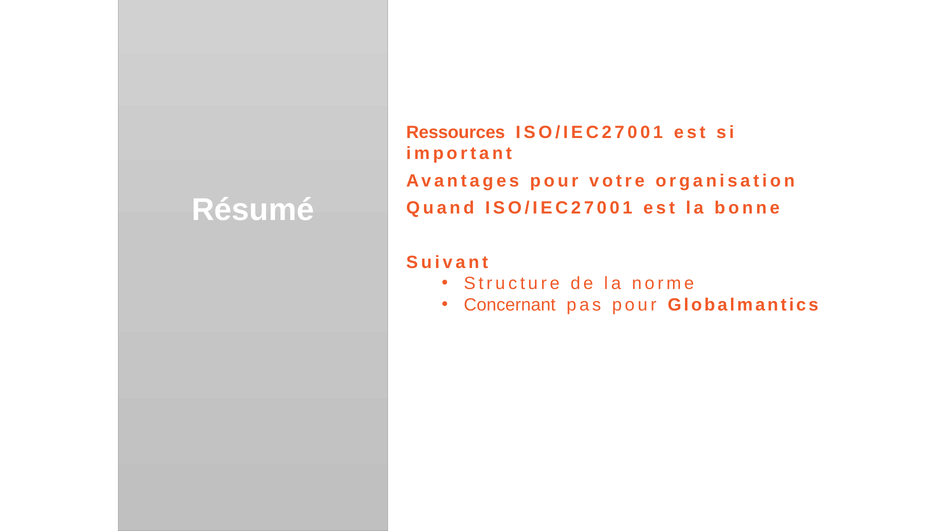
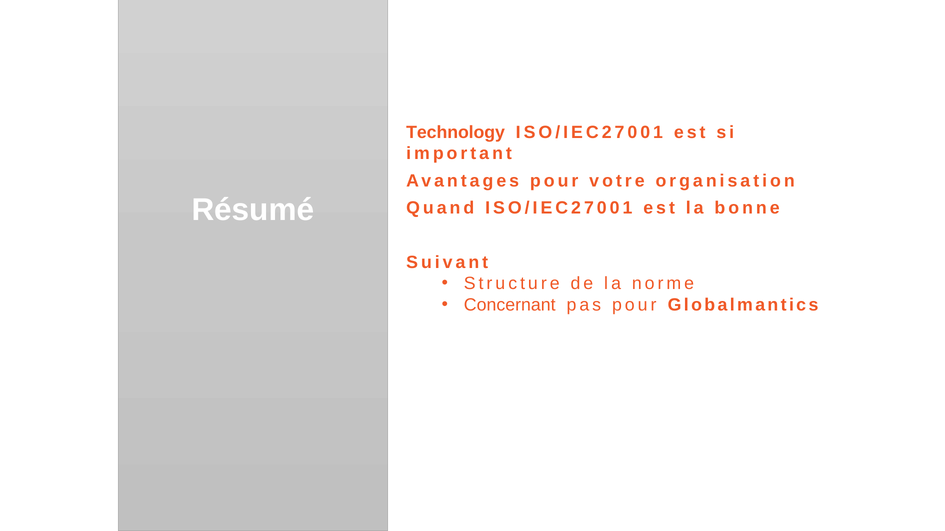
Ressources: Ressources -> Technology (456, 132)
